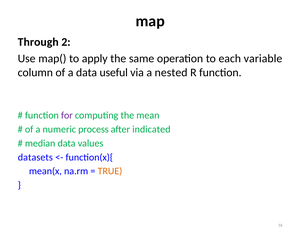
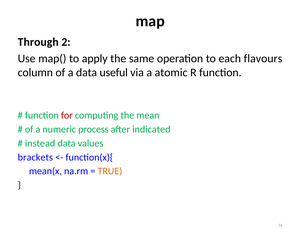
variable: variable -> flavours (263, 59)
nested: nested -> atomic (171, 73)
for colour: purple -> red (67, 115)
median: median -> instead (40, 143)
datasets: datasets -> brackets (35, 157)
